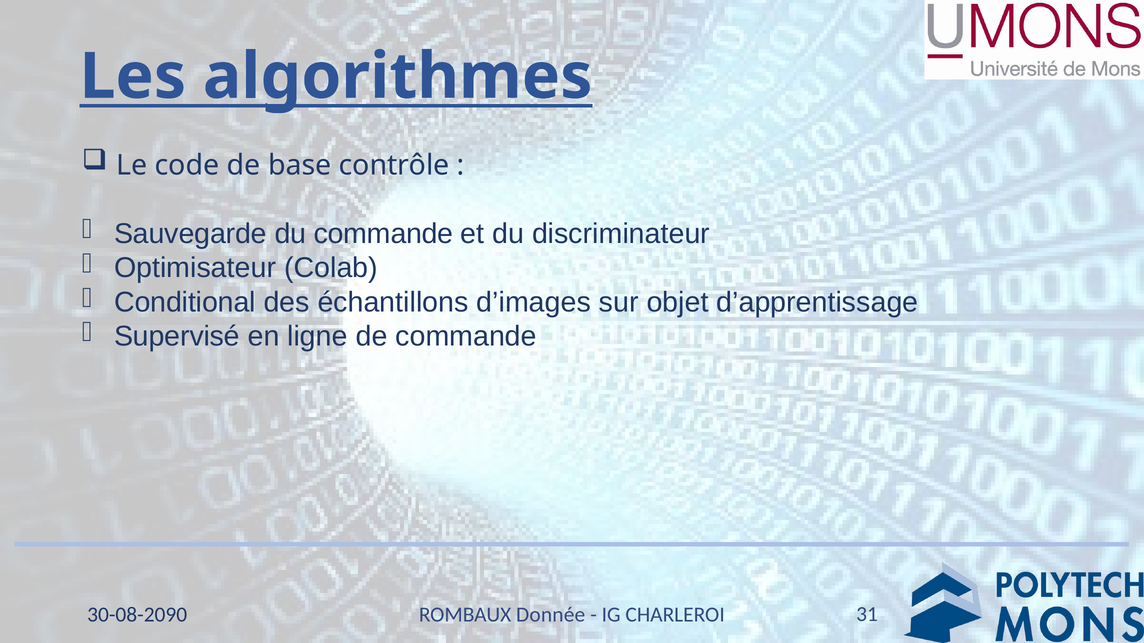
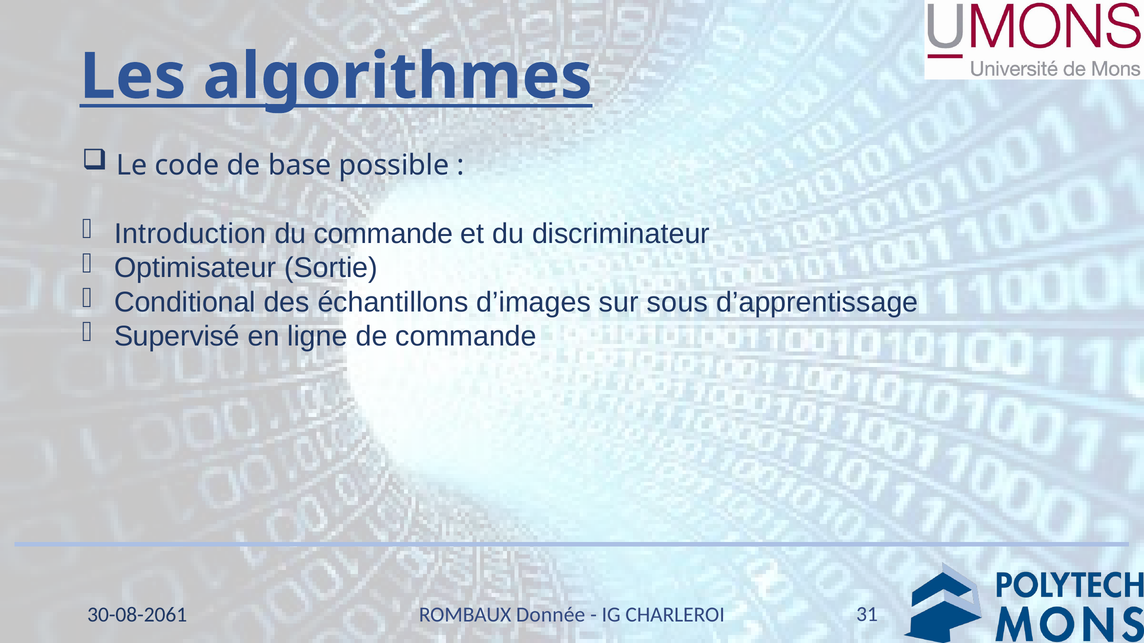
contrôle: contrôle -> possible (394, 165)
Sauvegarde: Sauvegarde -> Introduction (190, 234)
Colab: Colab -> Sortie (331, 268)
objet: objet -> sous (677, 302)
30-08-2090: 30-08-2090 -> 30-08-2061 (137, 615)
